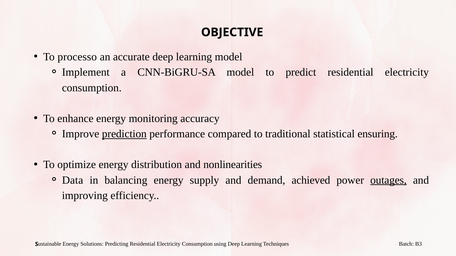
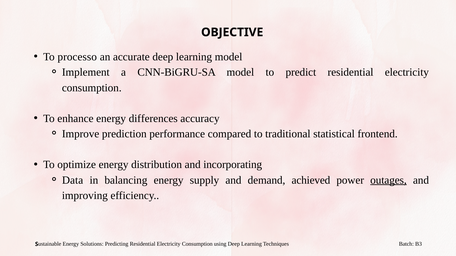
monitoring: monitoring -> differences (153, 119)
prediction underline: present -> none (124, 134)
ensuring: ensuring -> frontend (378, 134)
nonlinearities: nonlinearities -> incorporating (233, 165)
